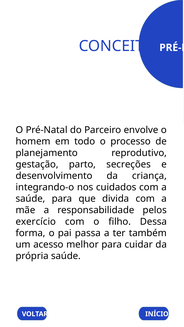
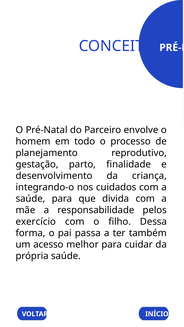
secreções: secreções -> finalidade (129, 164)
